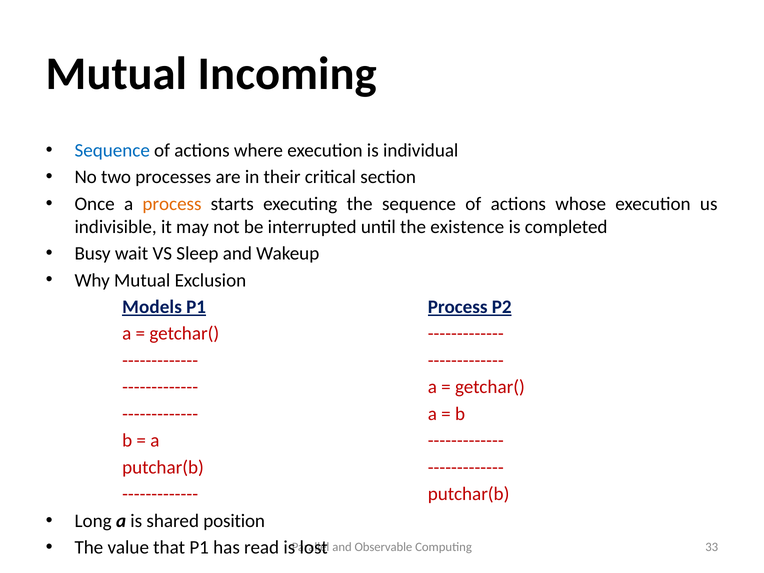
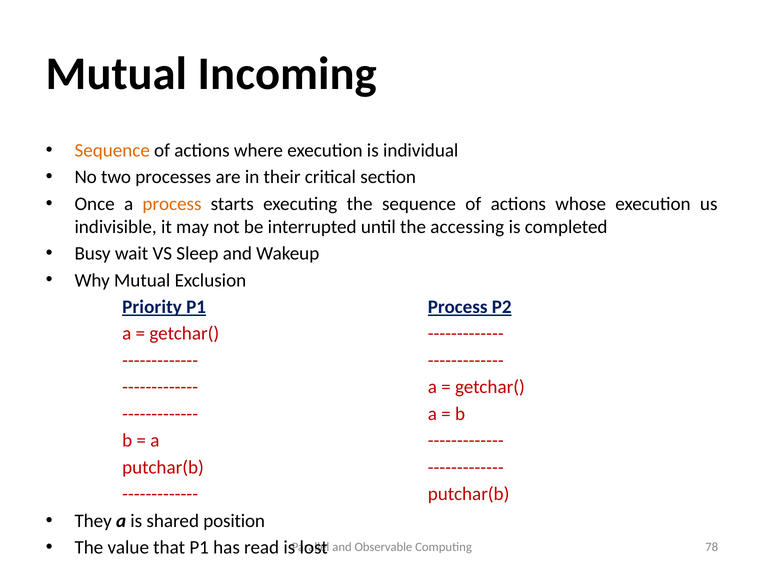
Sequence colour: blue -> orange (112, 150)
existence: existence -> accessing (467, 227)
Models: Models -> Priority (152, 307)
Long: Long -> They (93, 521)
33: 33 -> 78 (712, 547)
